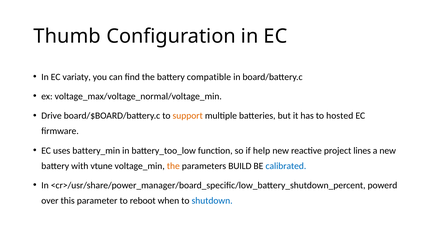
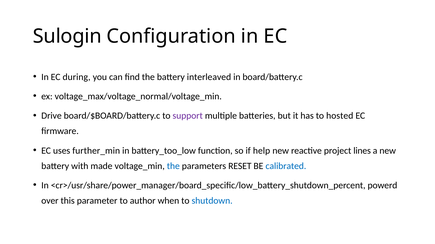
Thumb: Thumb -> Sulogin (67, 37)
variaty: variaty -> during (77, 77)
compatible: compatible -> interleaved (209, 77)
support colour: orange -> purple (188, 116)
battery_min: battery_min -> further_min (96, 151)
vtune: vtune -> made (102, 166)
the colour: orange -> blue (173, 166)
BUILD: BUILD -> RESET (240, 166)
reboot: reboot -> author (143, 201)
